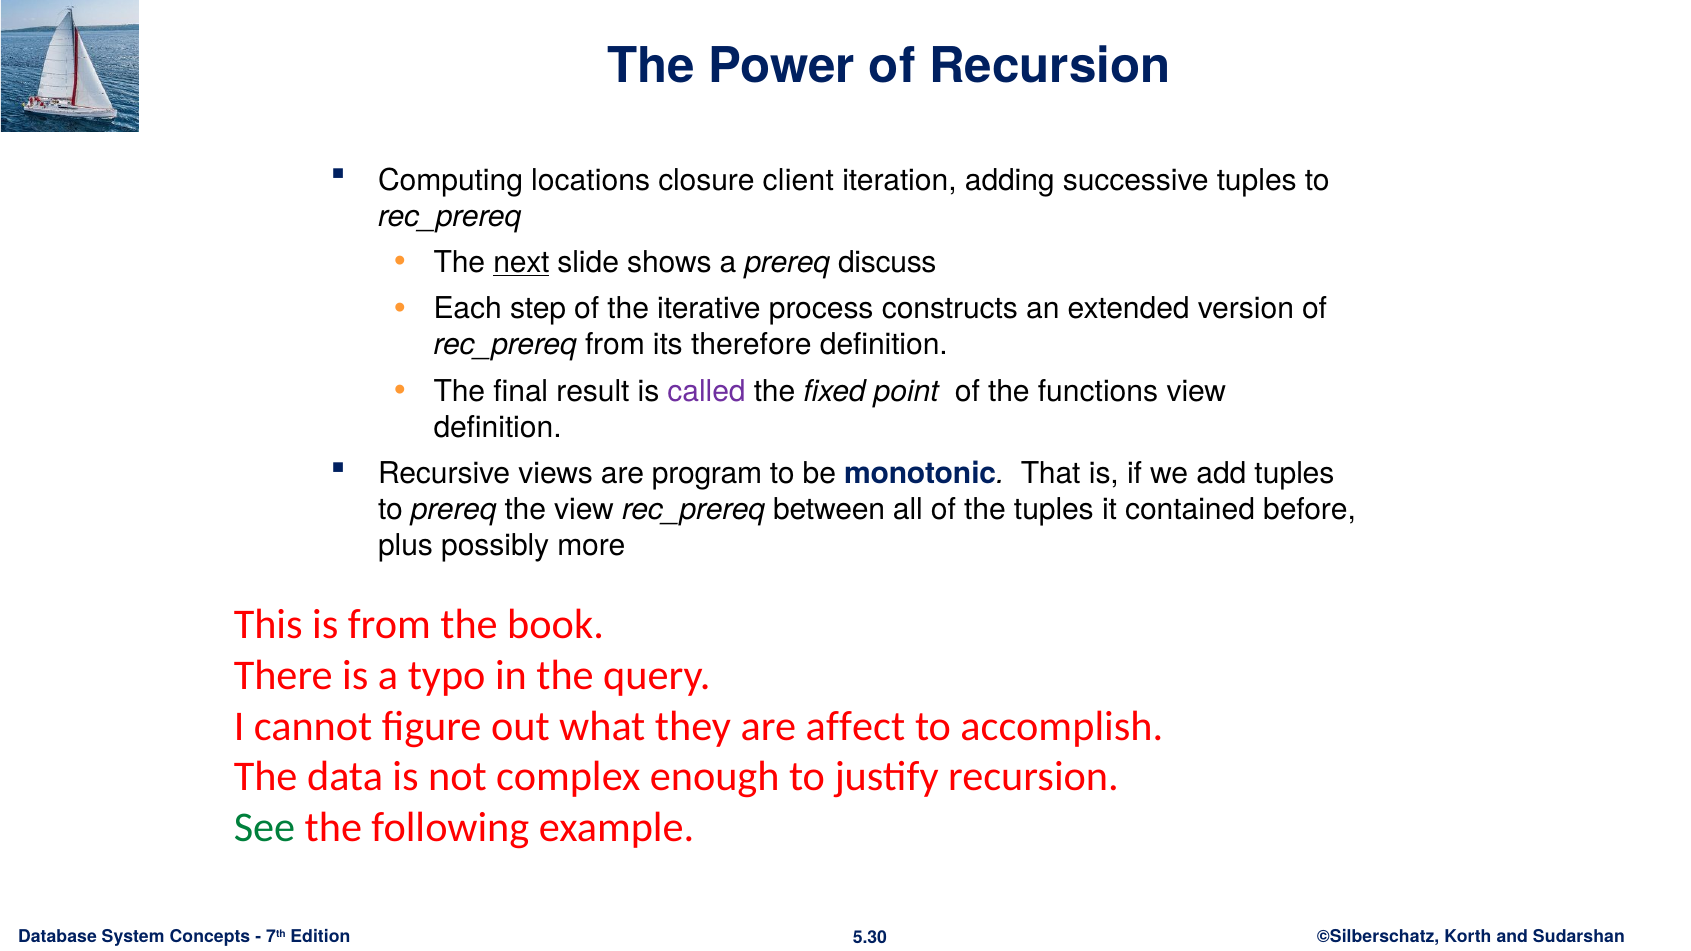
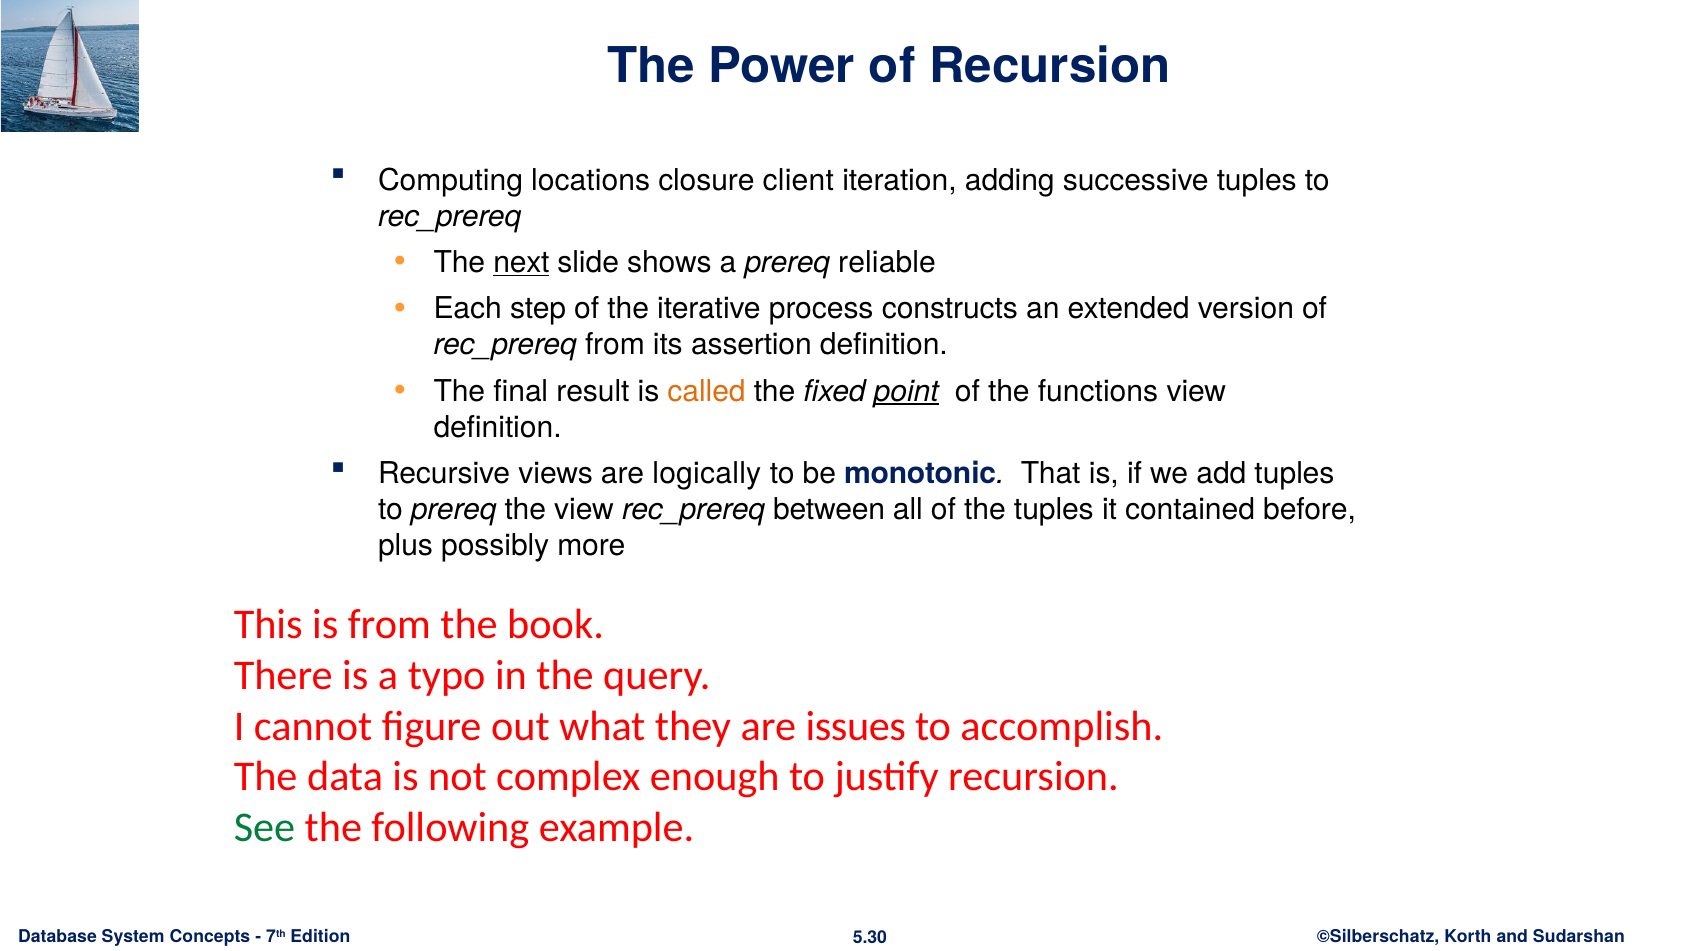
discuss: discuss -> reliable (887, 263)
therefore: therefore -> assertion (751, 345)
called colour: purple -> orange (707, 391)
point underline: none -> present (906, 391)
program: program -> logically (707, 474)
affect: affect -> issues (856, 726)
